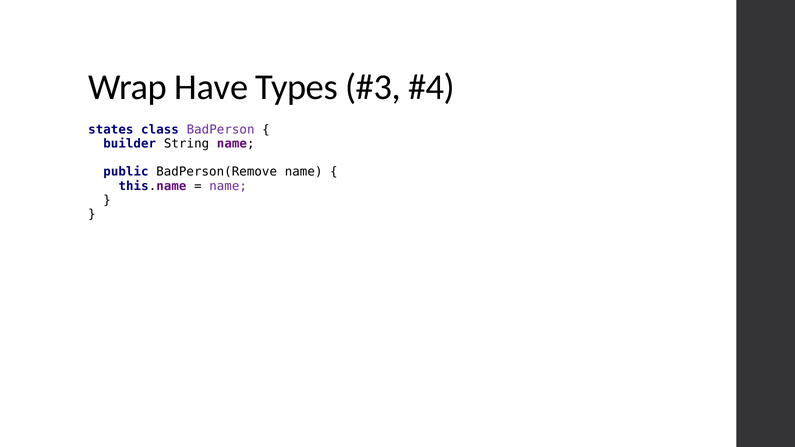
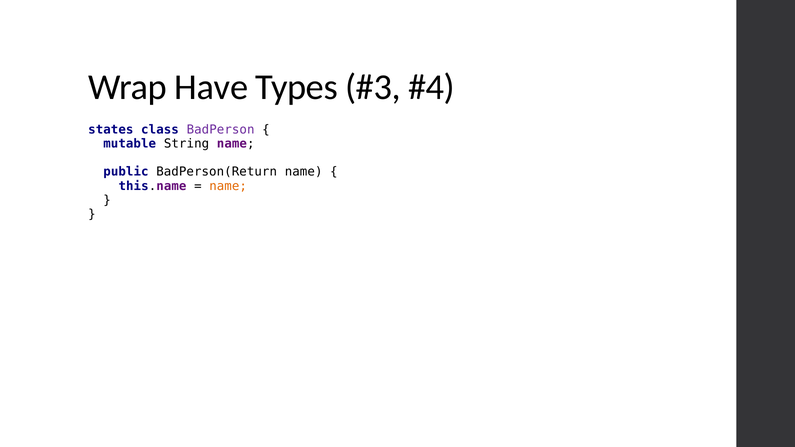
builder: builder -> mutable (130, 144)
BadPerson(Remove: BadPerson(Remove -> BadPerson(Return (217, 172)
name colour: purple -> orange (228, 186)
